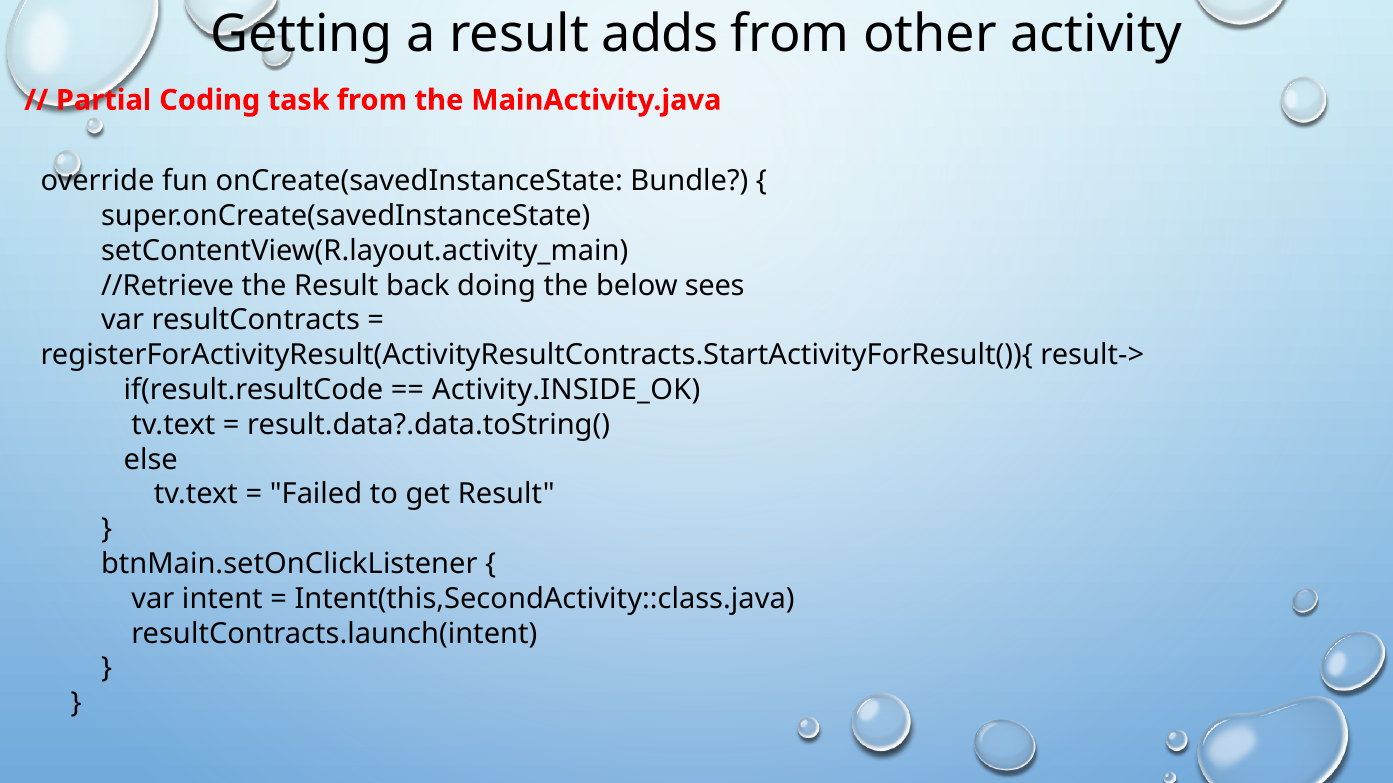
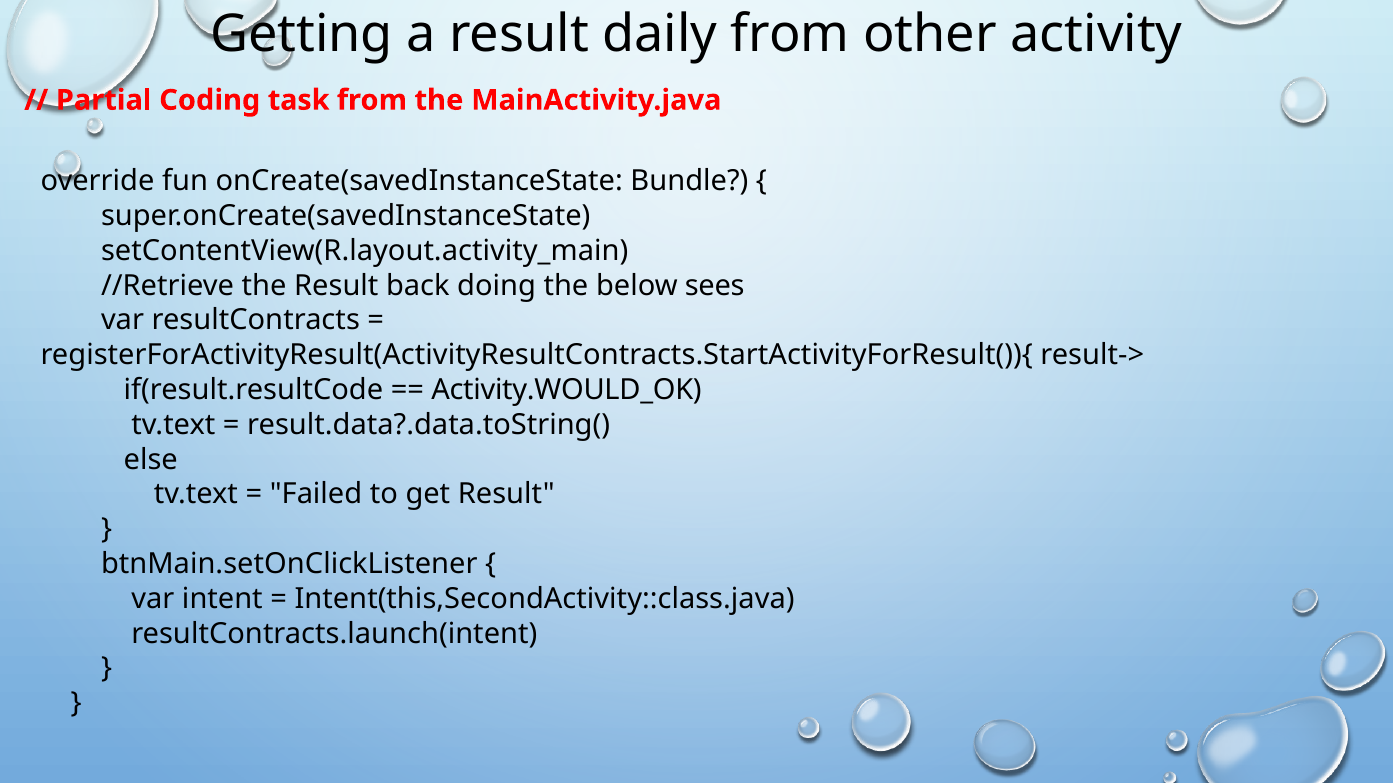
adds: adds -> daily (660, 35)
Activity.INSIDE_OK: Activity.INSIDE_OK -> Activity.WOULD_OK (566, 390)
